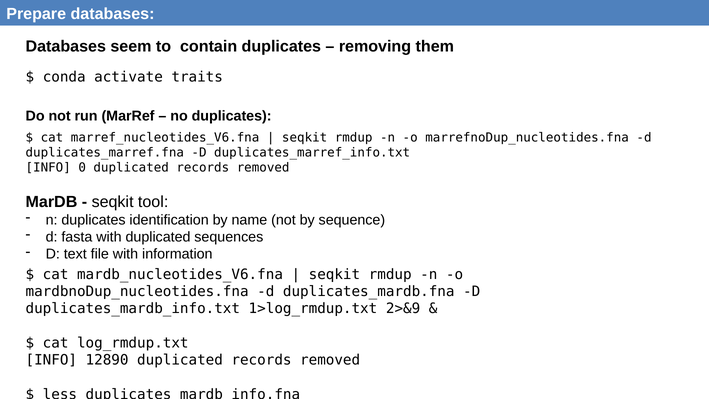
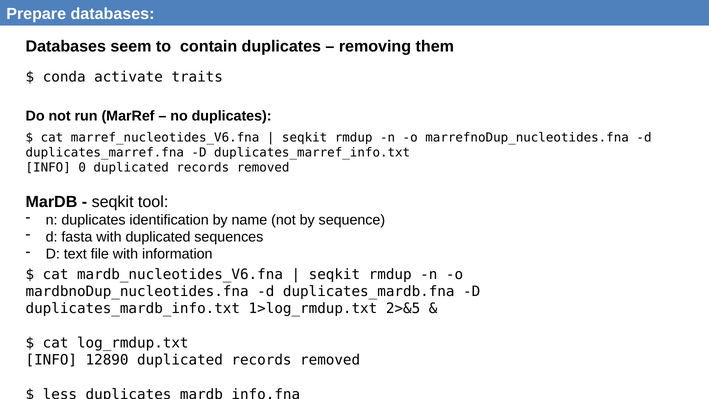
2>&9: 2>&9 -> 2>&5 (403, 309)
